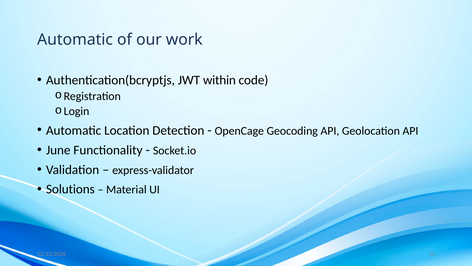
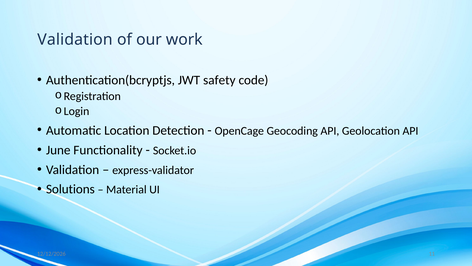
Automatic: Automatic -> Validation (75, 40)
within: within -> safety (219, 80)
